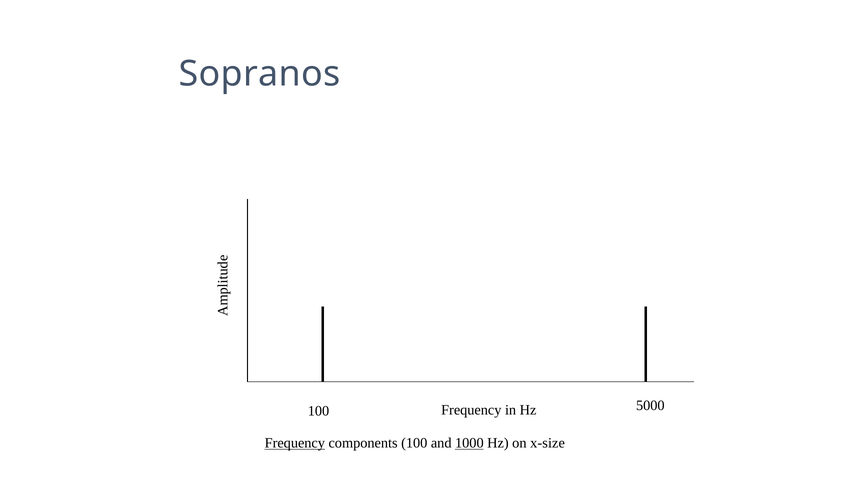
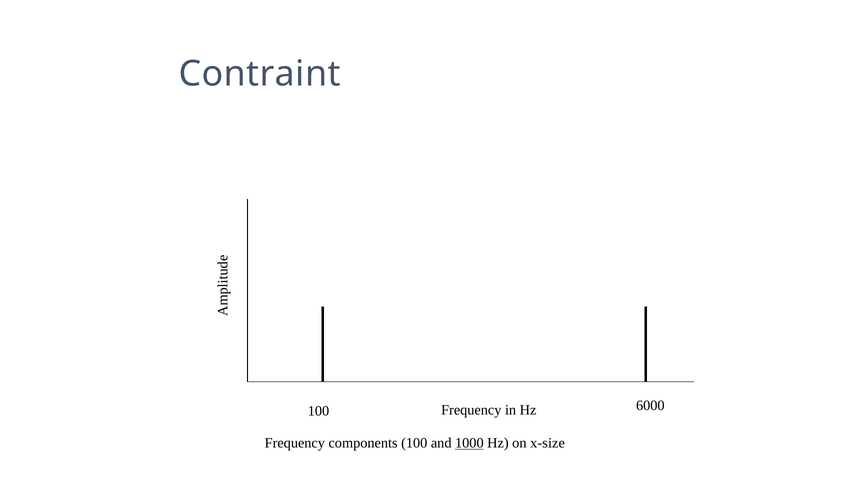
Sopranos: Sopranos -> Contraint (260, 74)
5000: 5000 -> 6000 (650, 406)
Frequency underline: present -> none (295, 443)
